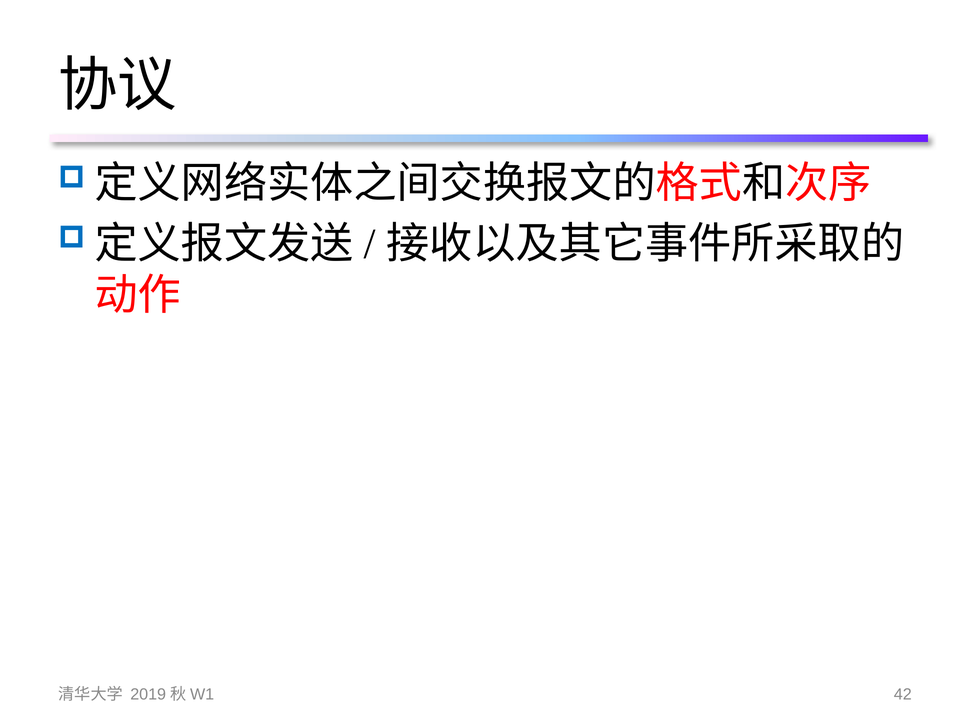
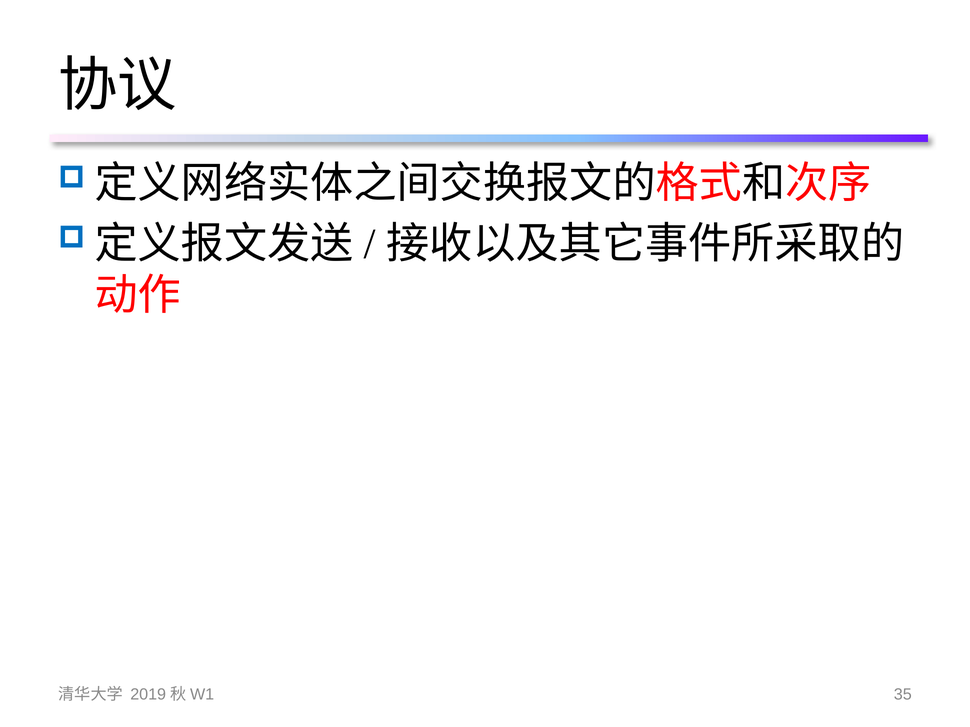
42: 42 -> 35 (903, 695)
